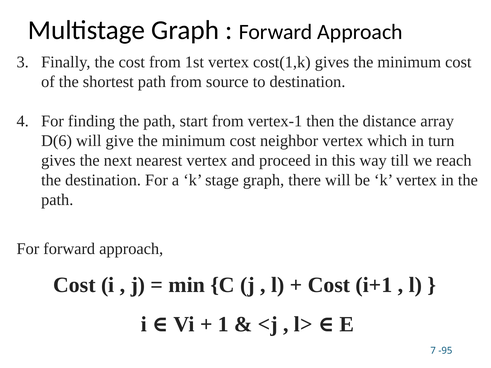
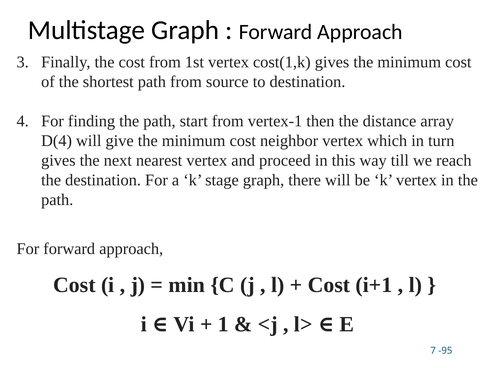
D(6: D(6 -> D(4 (57, 141)
